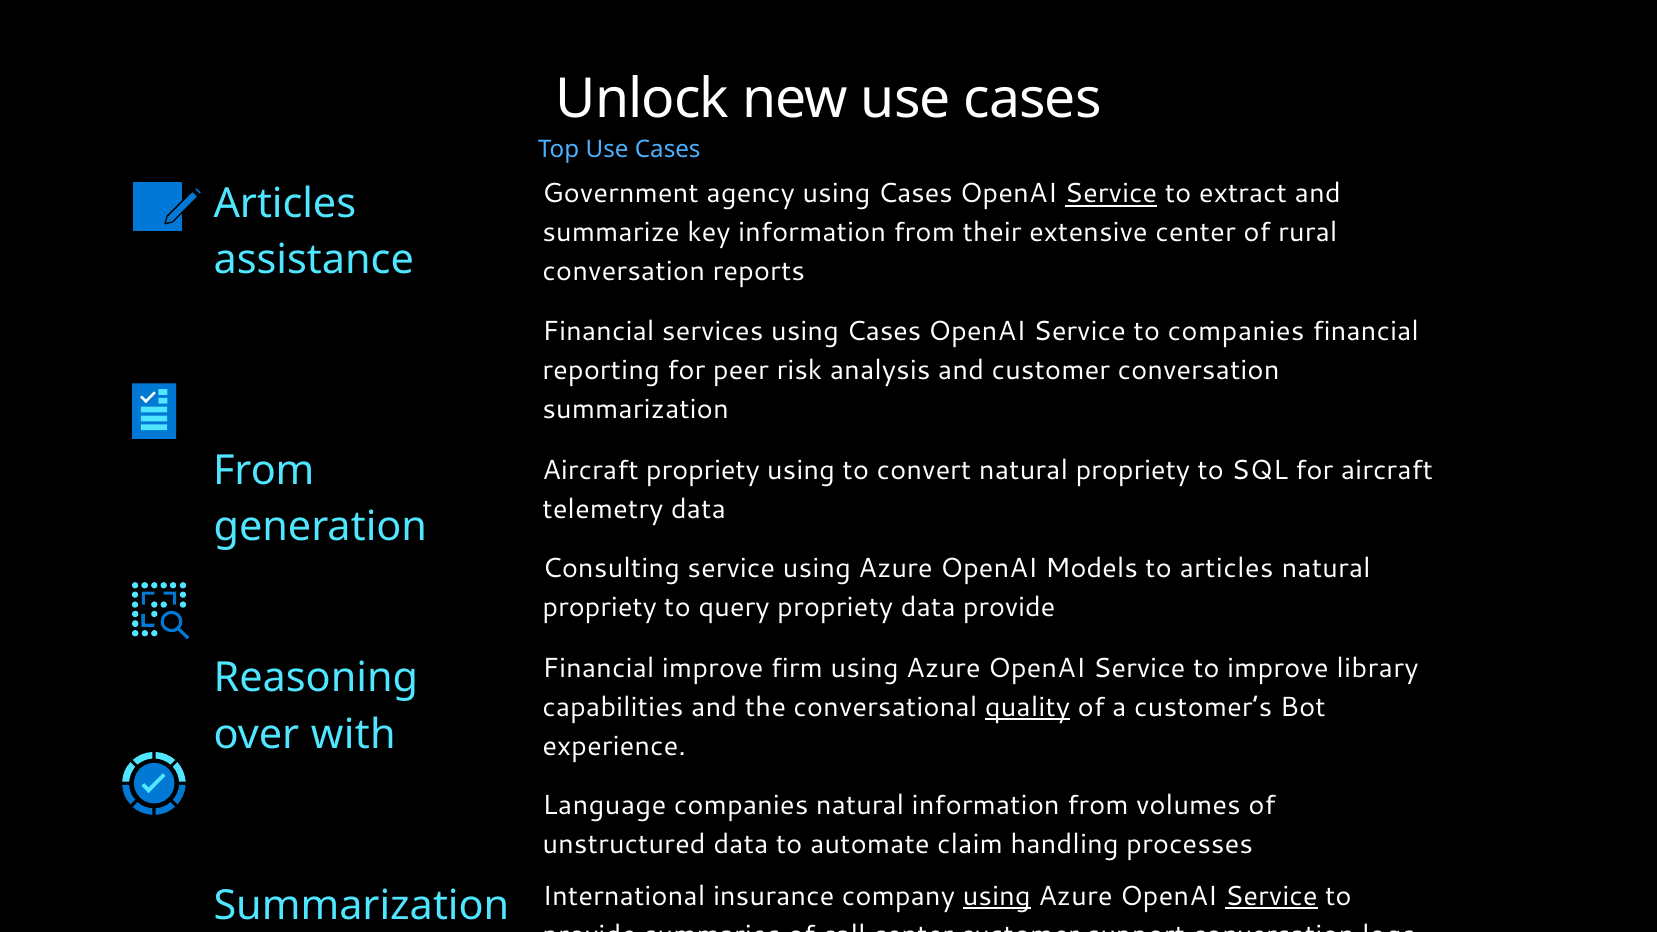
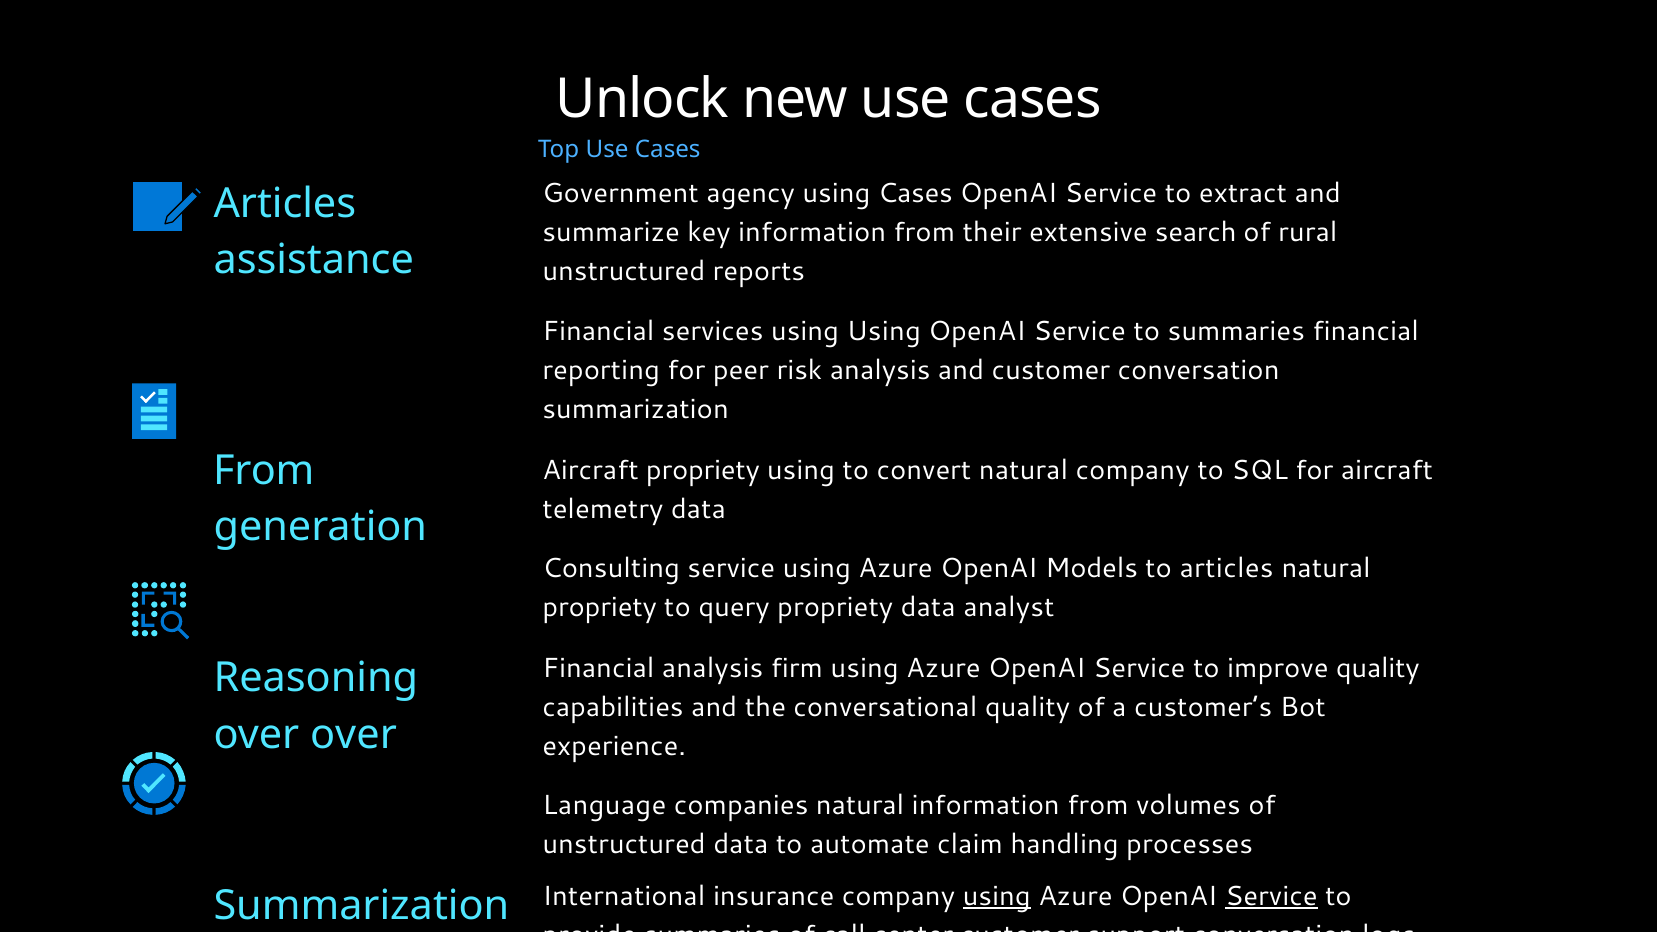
Service underline: present -> none (1111, 194)
extensive center: center -> search (1196, 233)
conversation: conversation -> unstructured (624, 272)
services using Cases: Cases -> Using (884, 331)
to companies: companies -> summaries (1236, 331)
convert natural propriety: propriety -> company (1133, 470)
data provide: provide -> analyst (1009, 608)
Financial improve: improve -> analysis (713, 668)
improve library: library -> quality (1378, 668)
quality underline: present -> none (1027, 707)
over with: with -> over (354, 735)
